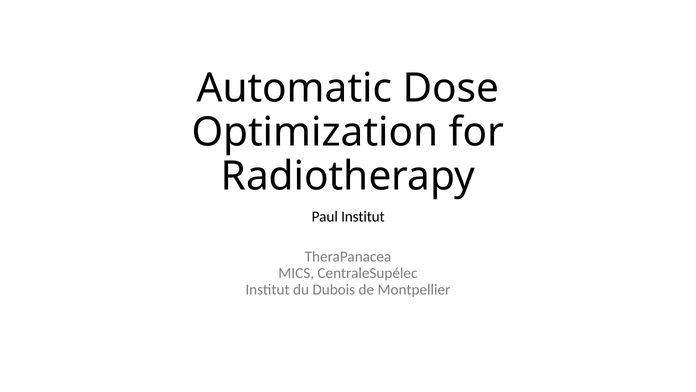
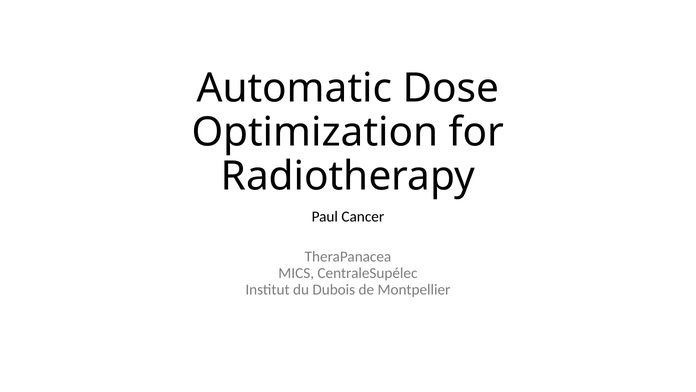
Paul Institut: Institut -> Cancer (363, 216)
